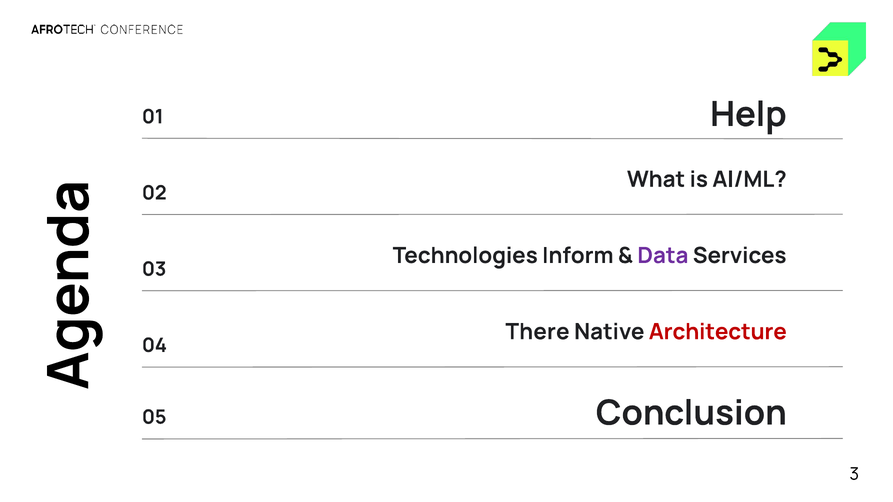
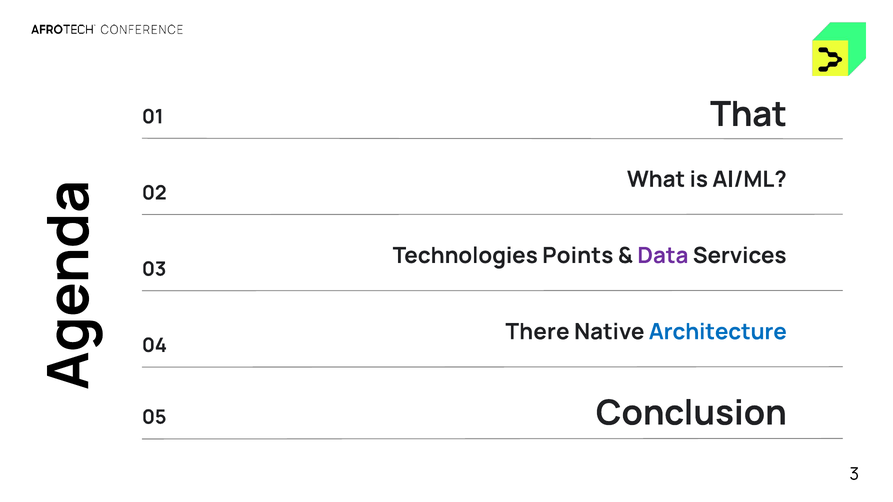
Help: Help -> That (749, 115)
Inform: Inform -> Points (578, 256)
Architecture colour: red -> blue (718, 332)
